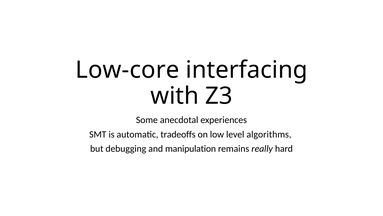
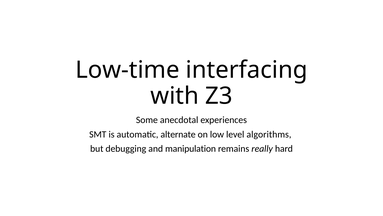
Low-core: Low-core -> Low-time (127, 70)
tradeoffs: tradeoffs -> alternate (178, 134)
